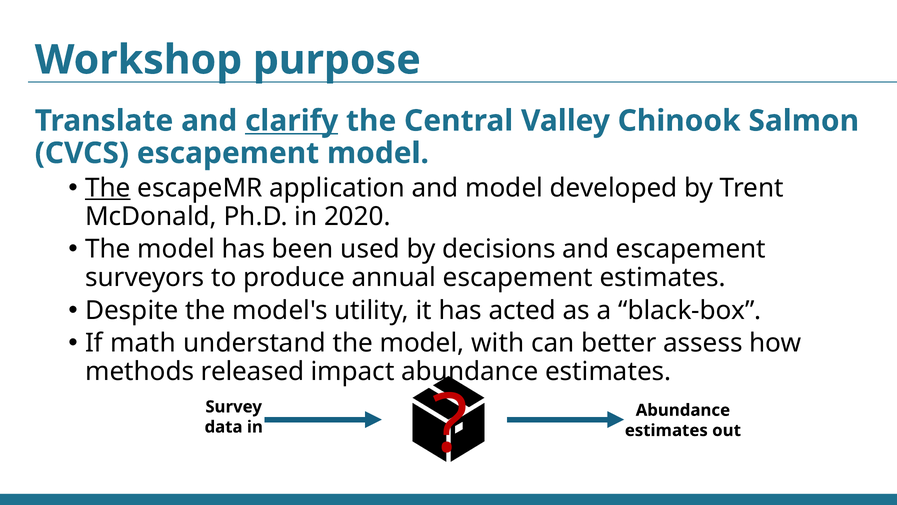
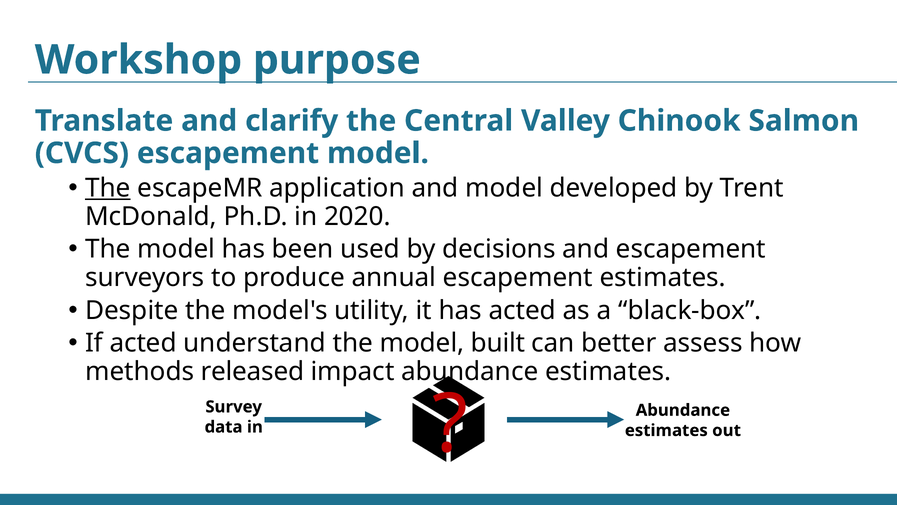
clarify underline: present -> none (292, 121)
If math: math -> acted (143, 343)
with: with -> built (498, 343)
